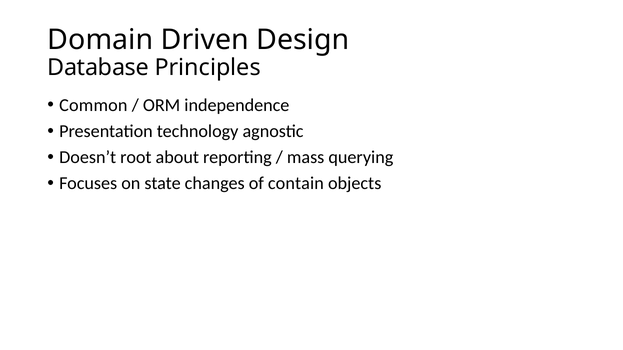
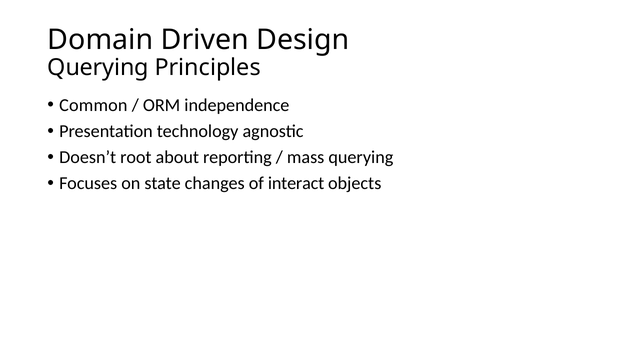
Database: Database -> Querying (98, 68)
contain: contain -> interact (296, 184)
